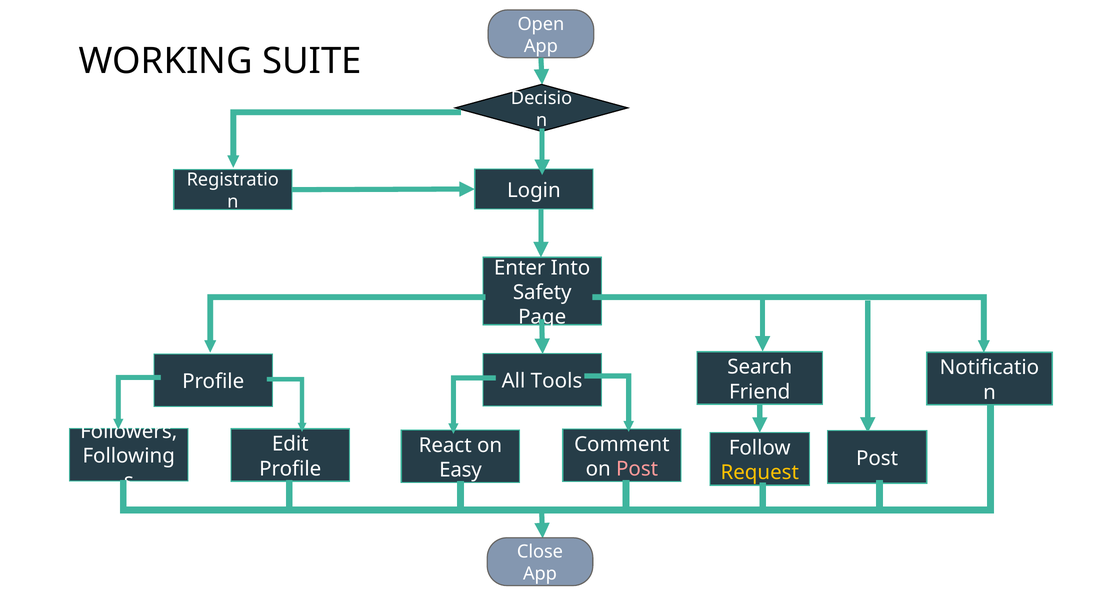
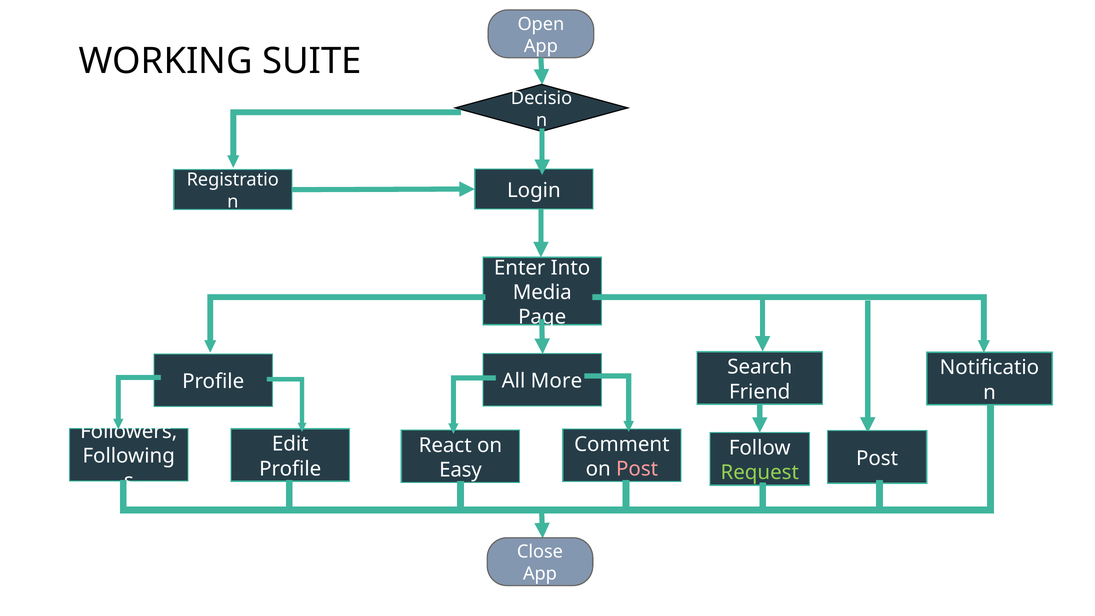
Safety: Safety -> Media (542, 292)
Tools: Tools -> More (556, 381)
Request colour: yellow -> light green (760, 473)
